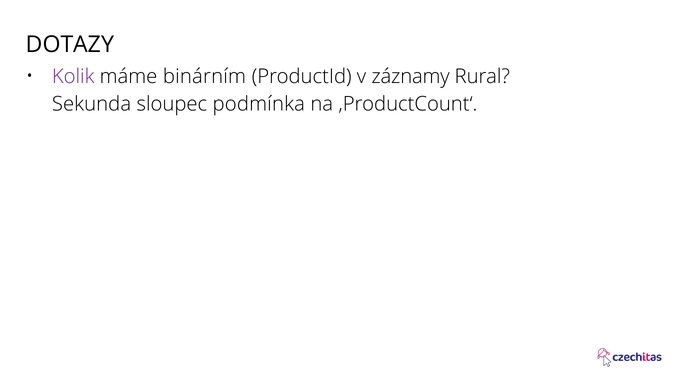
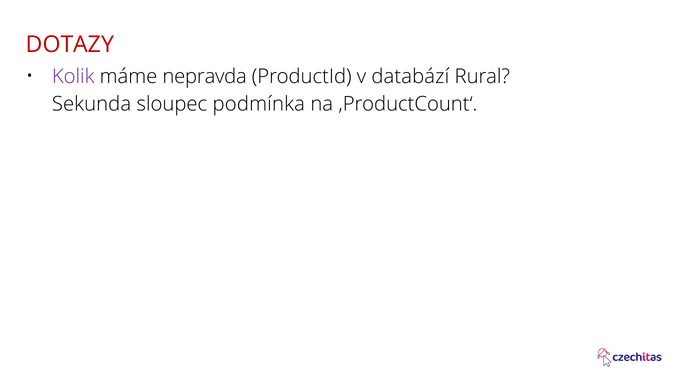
DOTAZY colour: black -> red (70, 45)
binárním: binárním -> nepravda (205, 76)
záznamy: záznamy -> databází (410, 76)
